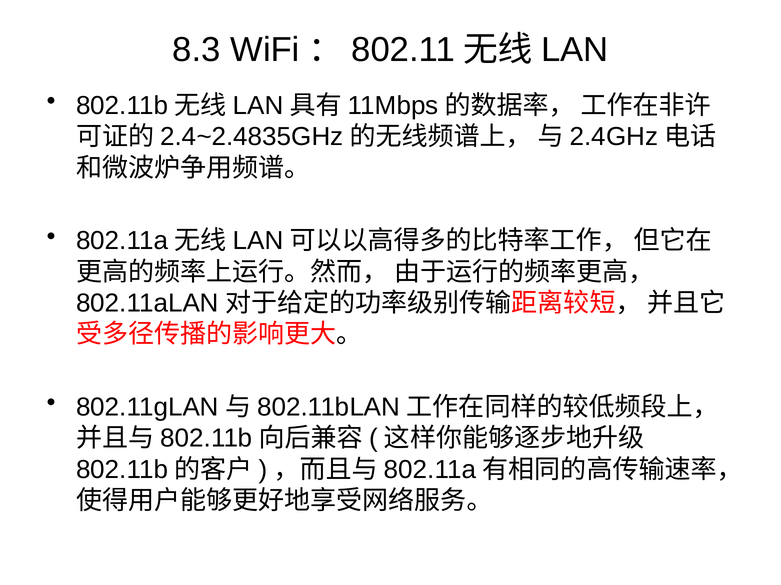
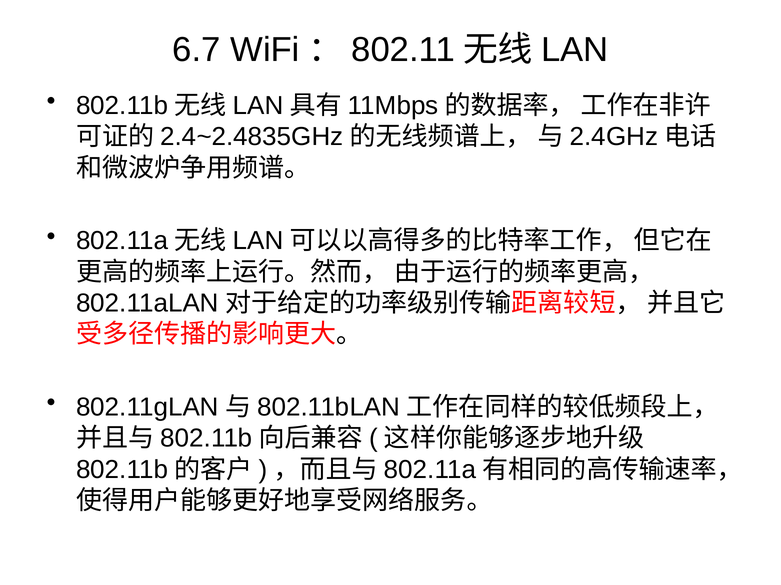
8.3: 8.3 -> 6.7 (197, 50)
